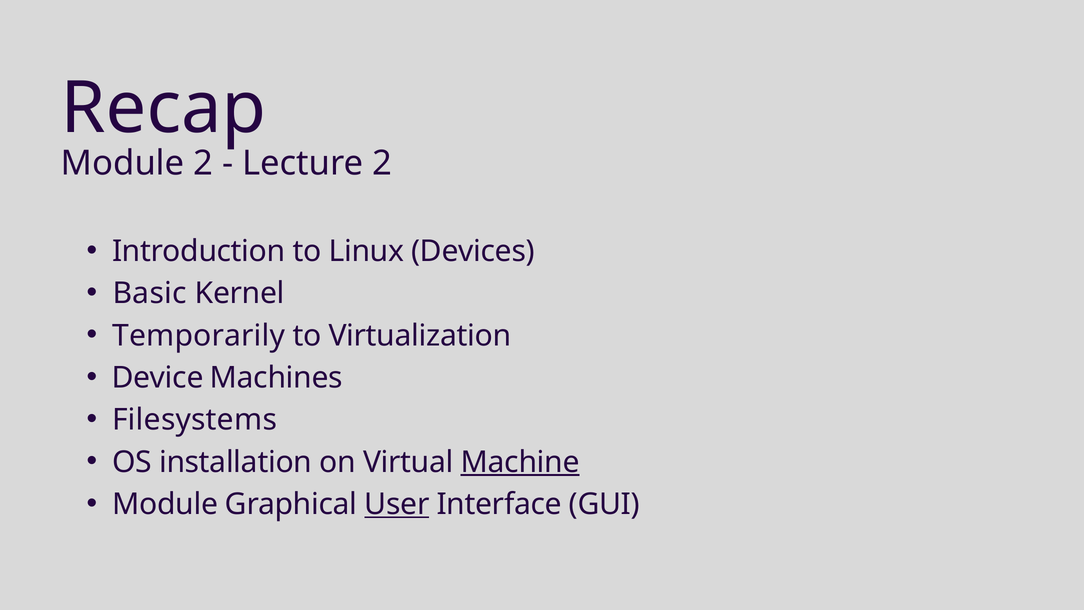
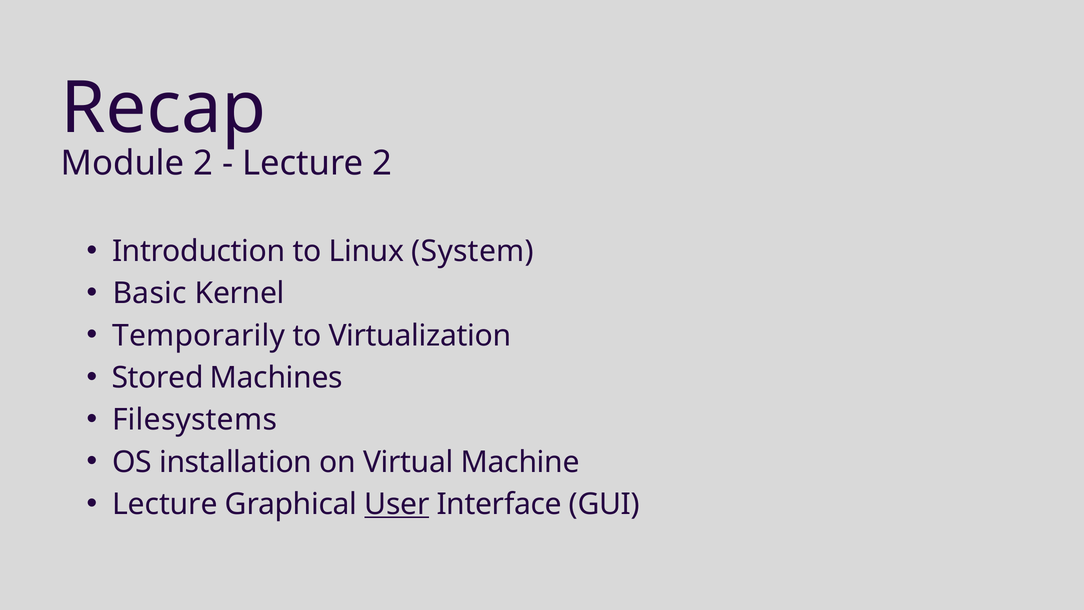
Devices: Devices -> System (473, 251)
Device: Device -> Stored (158, 378)
Machine underline: present -> none (520, 462)
Module: Module -> Lecture (165, 504)
